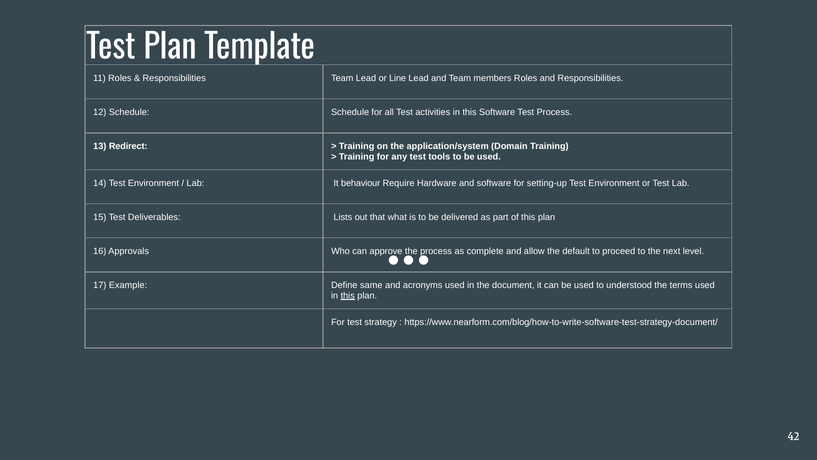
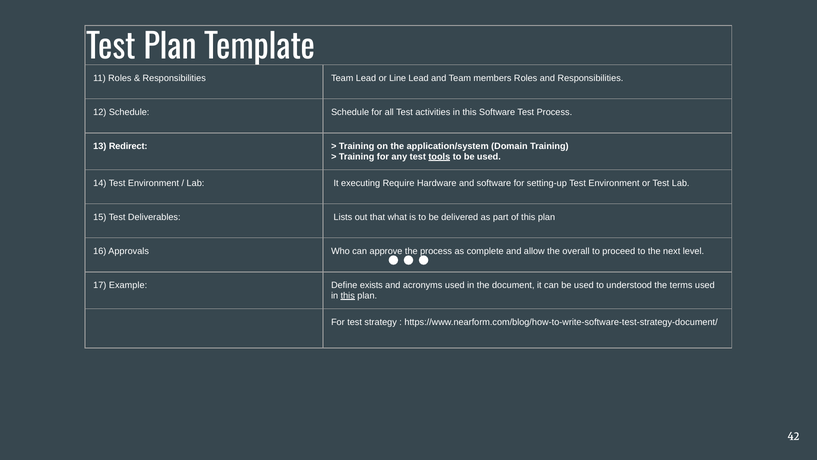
tools underline: none -> present (439, 156)
behaviour: behaviour -> executing (361, 183)
default: default -> overall (576, 251)
same: same -> exists (371, 285)
